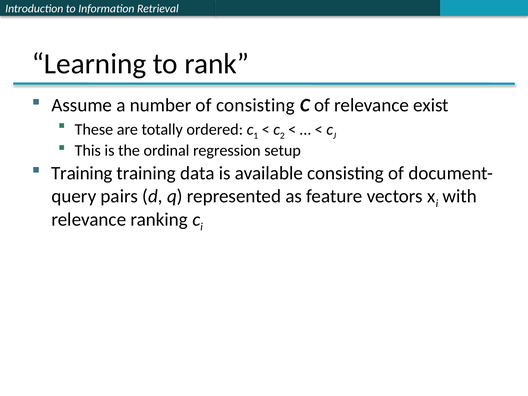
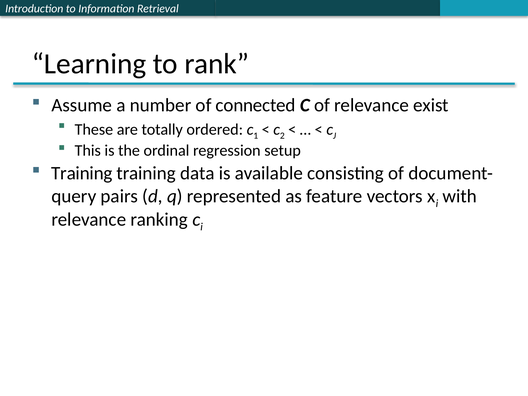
of consisting: consisting -> connected (256, 105)
